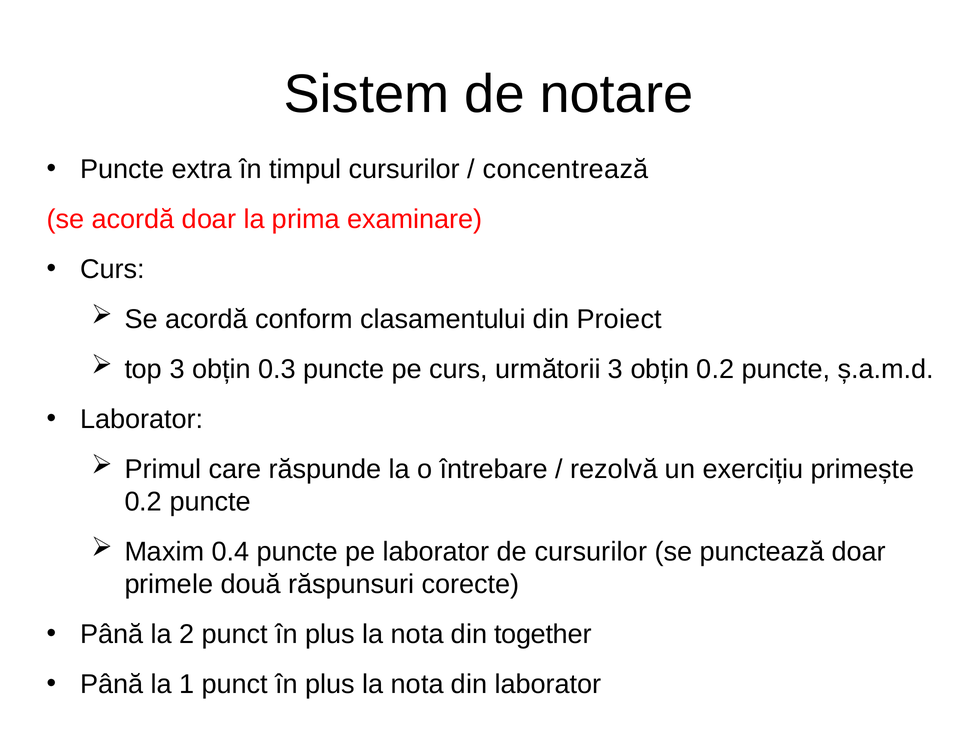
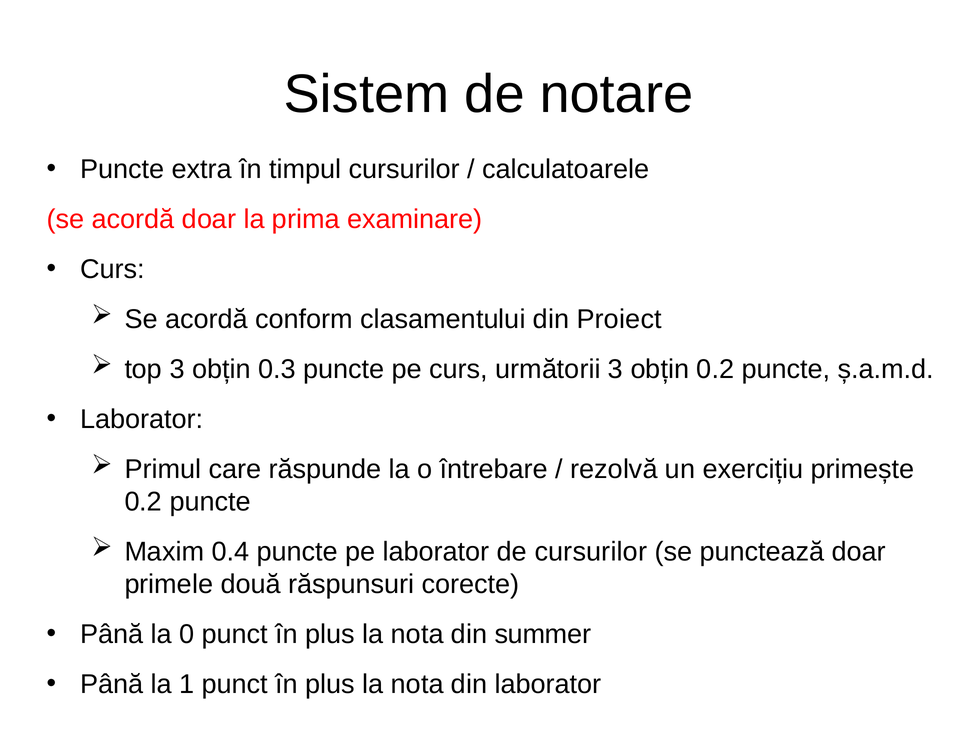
concentrează: concentrează -> calculatoarele (566, 169)
2: 2 -> 0 (187, 634)
together: together -> summer (543, 634)
